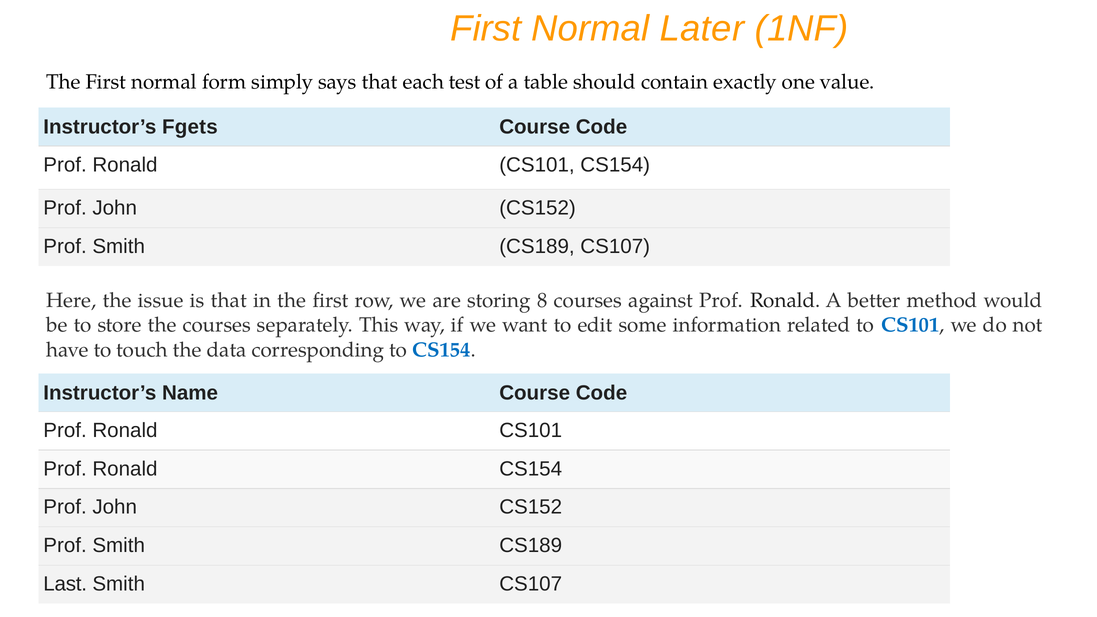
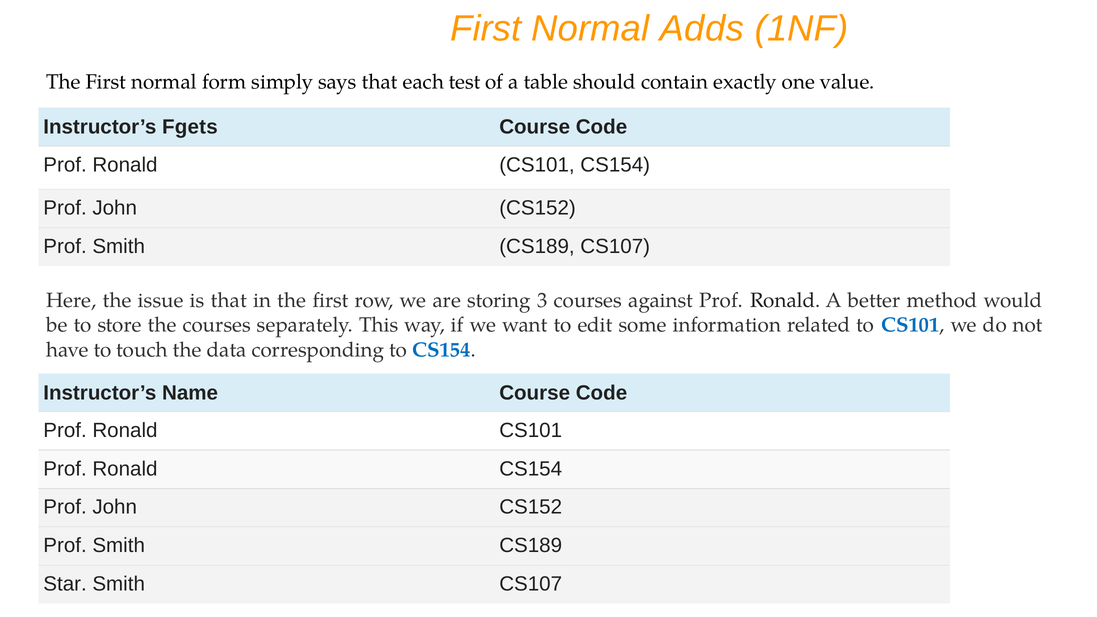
Later: Later -> Adds (702, 29)
8: 8 -> 3 (542, 300)
Last: Last -> Star (65, 584)
